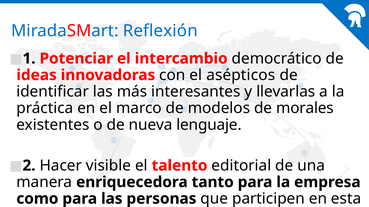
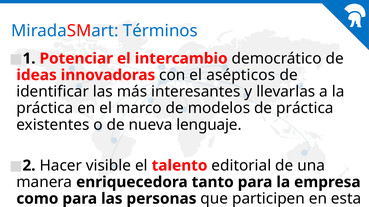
Reflexión: Reflexión -> Términos (160, 31)
de morales: morales -> práctica (305, 108)
